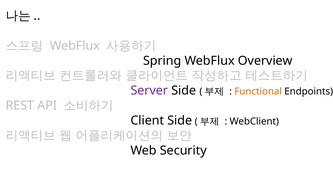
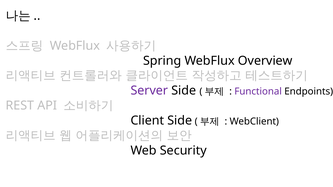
Functional colour: orange -> purple (258, 92)
